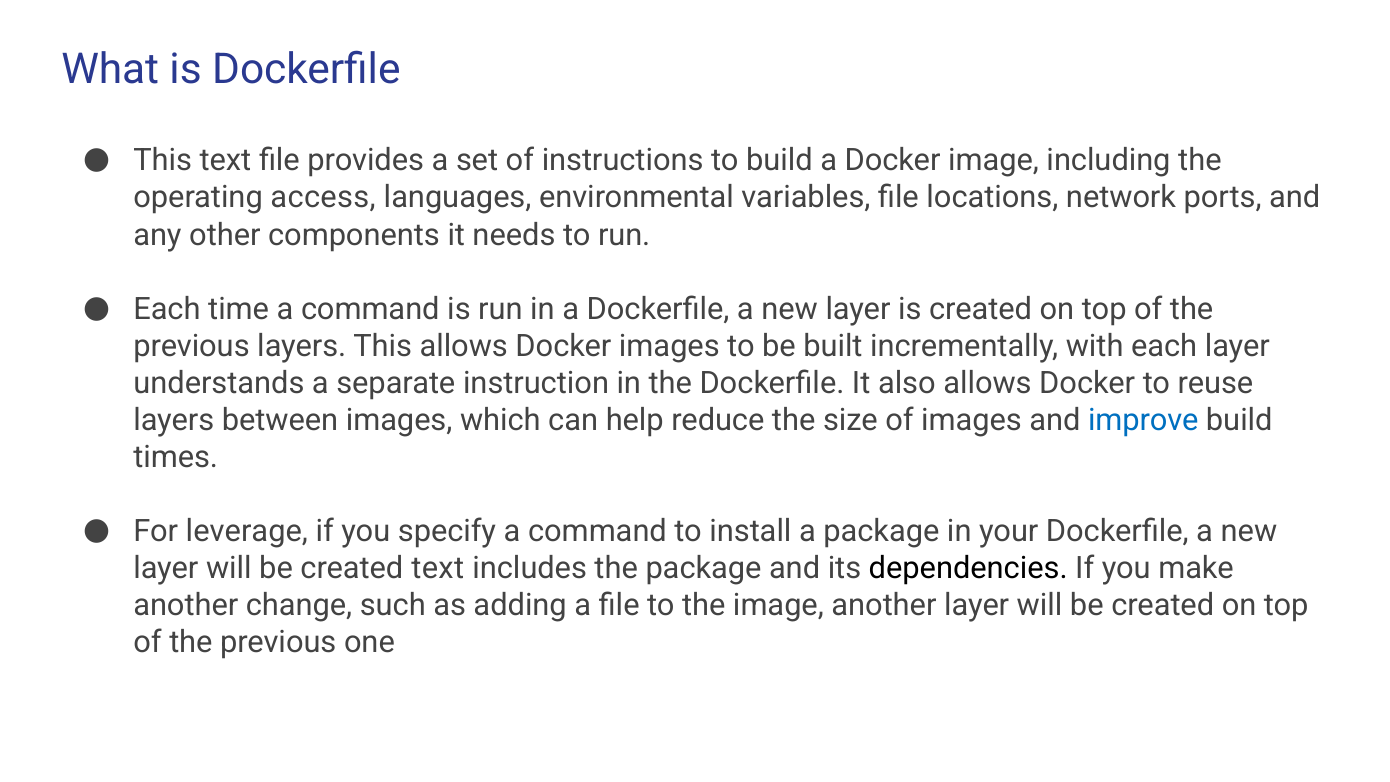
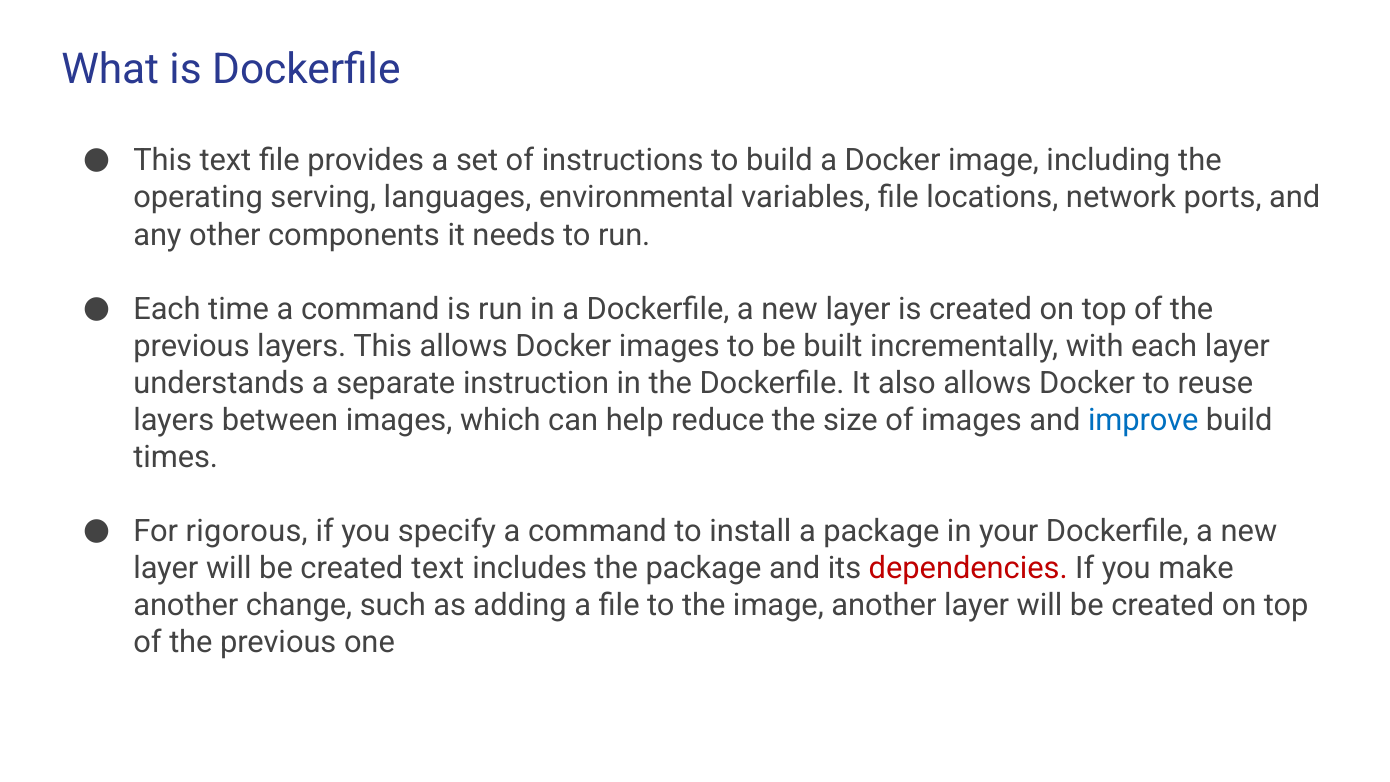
access: access -> serving (323, 198)
leverage: leverage -> rigorous (247, 531)
dependencies colour: black -> red (968, 568)
